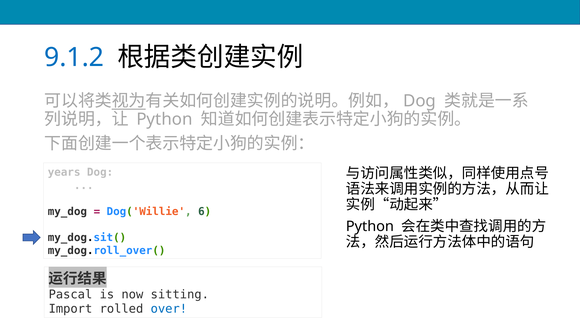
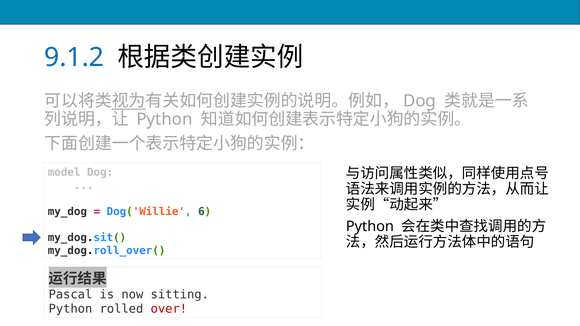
years: years -> model (64, 173)
Import: Import -> Python (70, 309)
over colour: blue -> red (169, 309)
